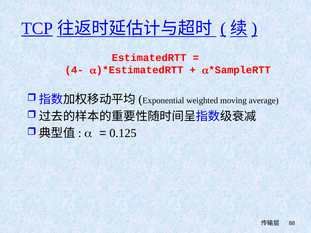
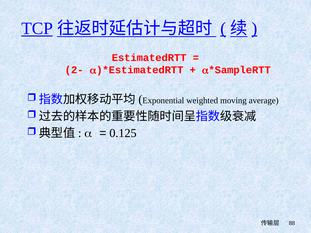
4-: 4- -> 2- (74, 70)
